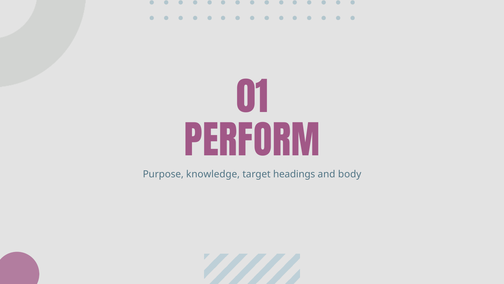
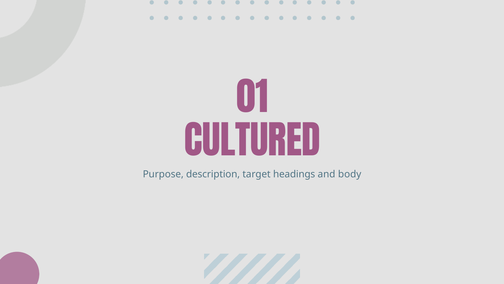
PERFORM: PERFORM -> CULTURED (252, 142)
knowledge: knowledge -> description (213, 174)
